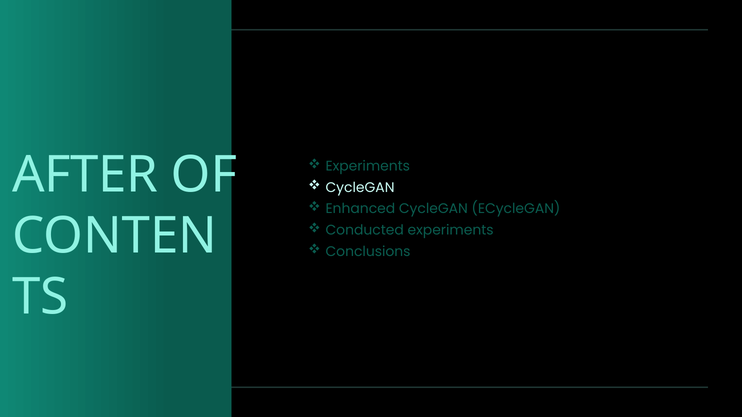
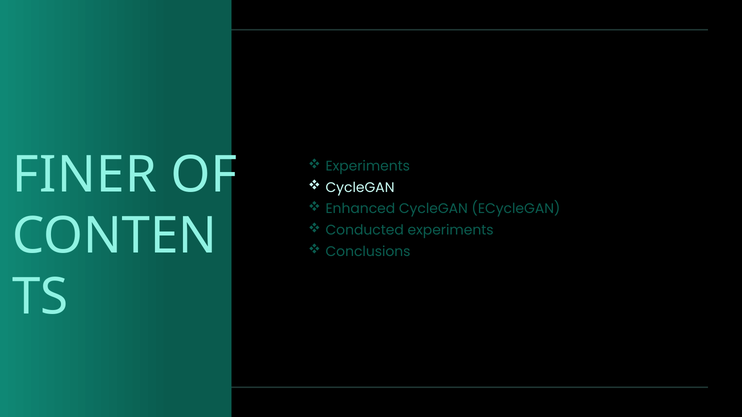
AFTER: AFTER -> FINER (85, 175)
